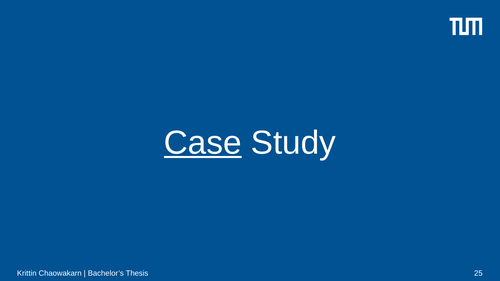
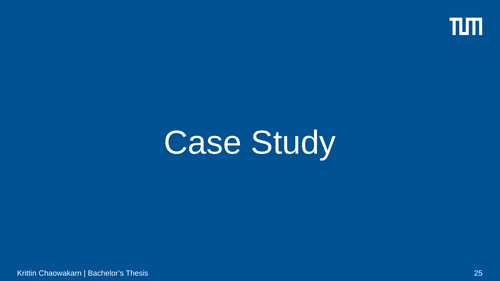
Case underline: present -> none (203, 143)
